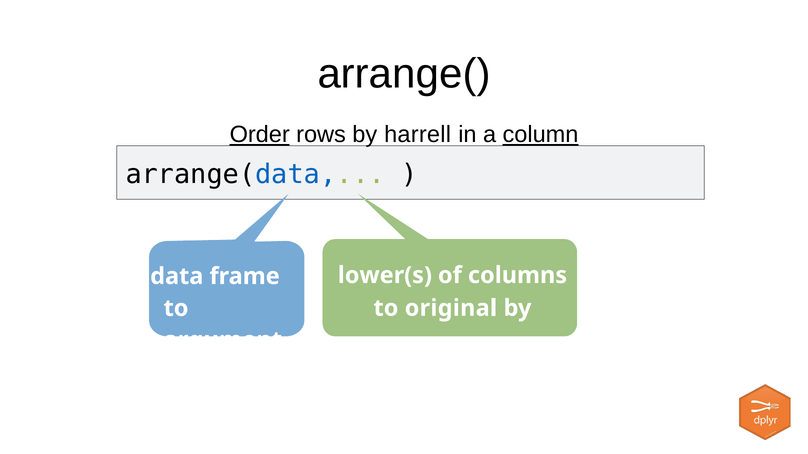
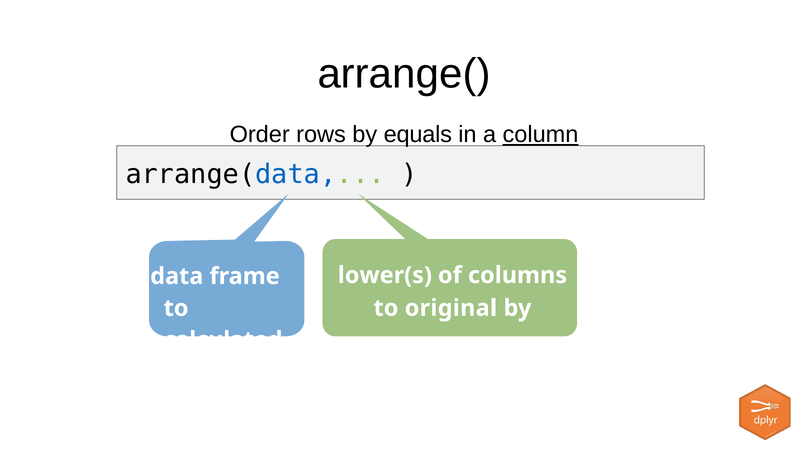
Order underline: present -> none (260, 135)
harrell: harrell -> equals (418, 135)
argument: argument -> calculated (223, 341)
